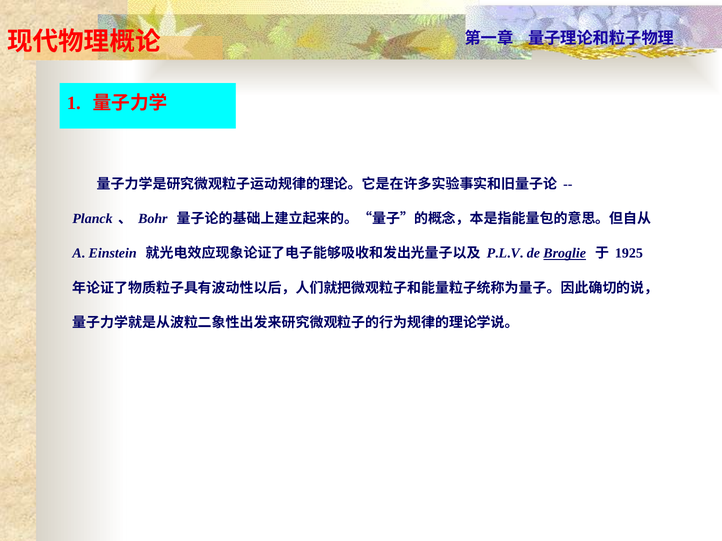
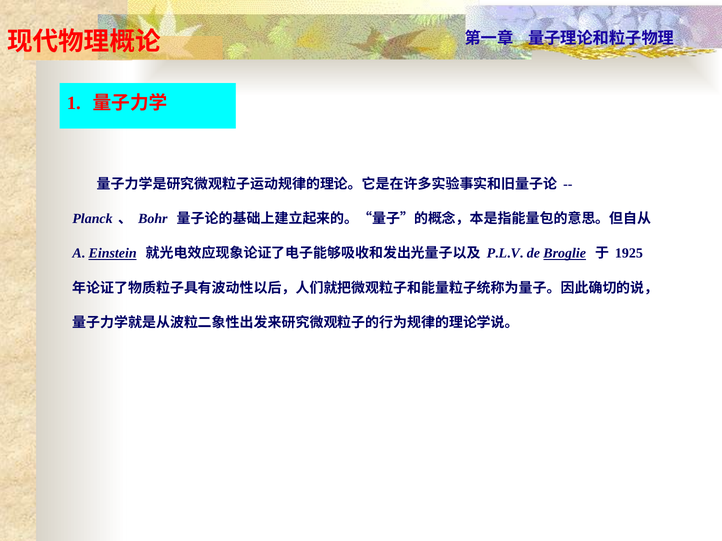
Einstein underline: none -> present (113, 254)
